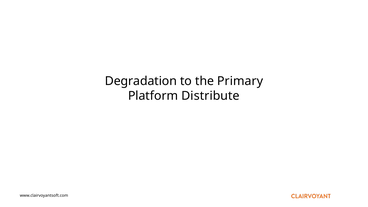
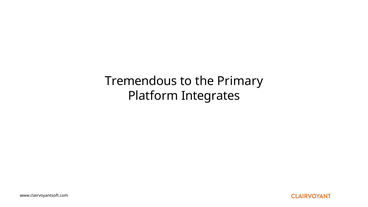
Degradation: Degradation -> Tremendous (141, 81)
Distribute: Distribute -> Integrates (211, 96)
